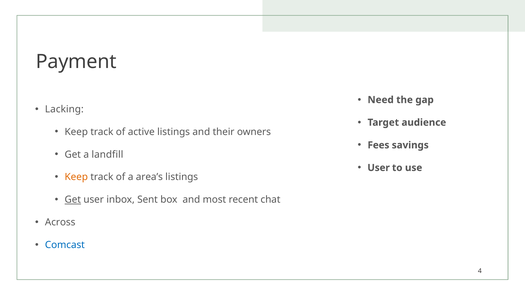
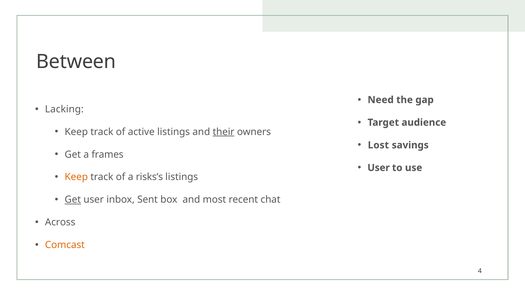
Payment: Payment -> Between (76, 62)
their underline: none -> present (224, 132)
Fees: Fees -> Lost (378, 145)
landfill: landfill -> frames (108, 155)
area’s: area’s -> risks’s (149, 177)
Comcast colour: blue -> orange (65, 245)
